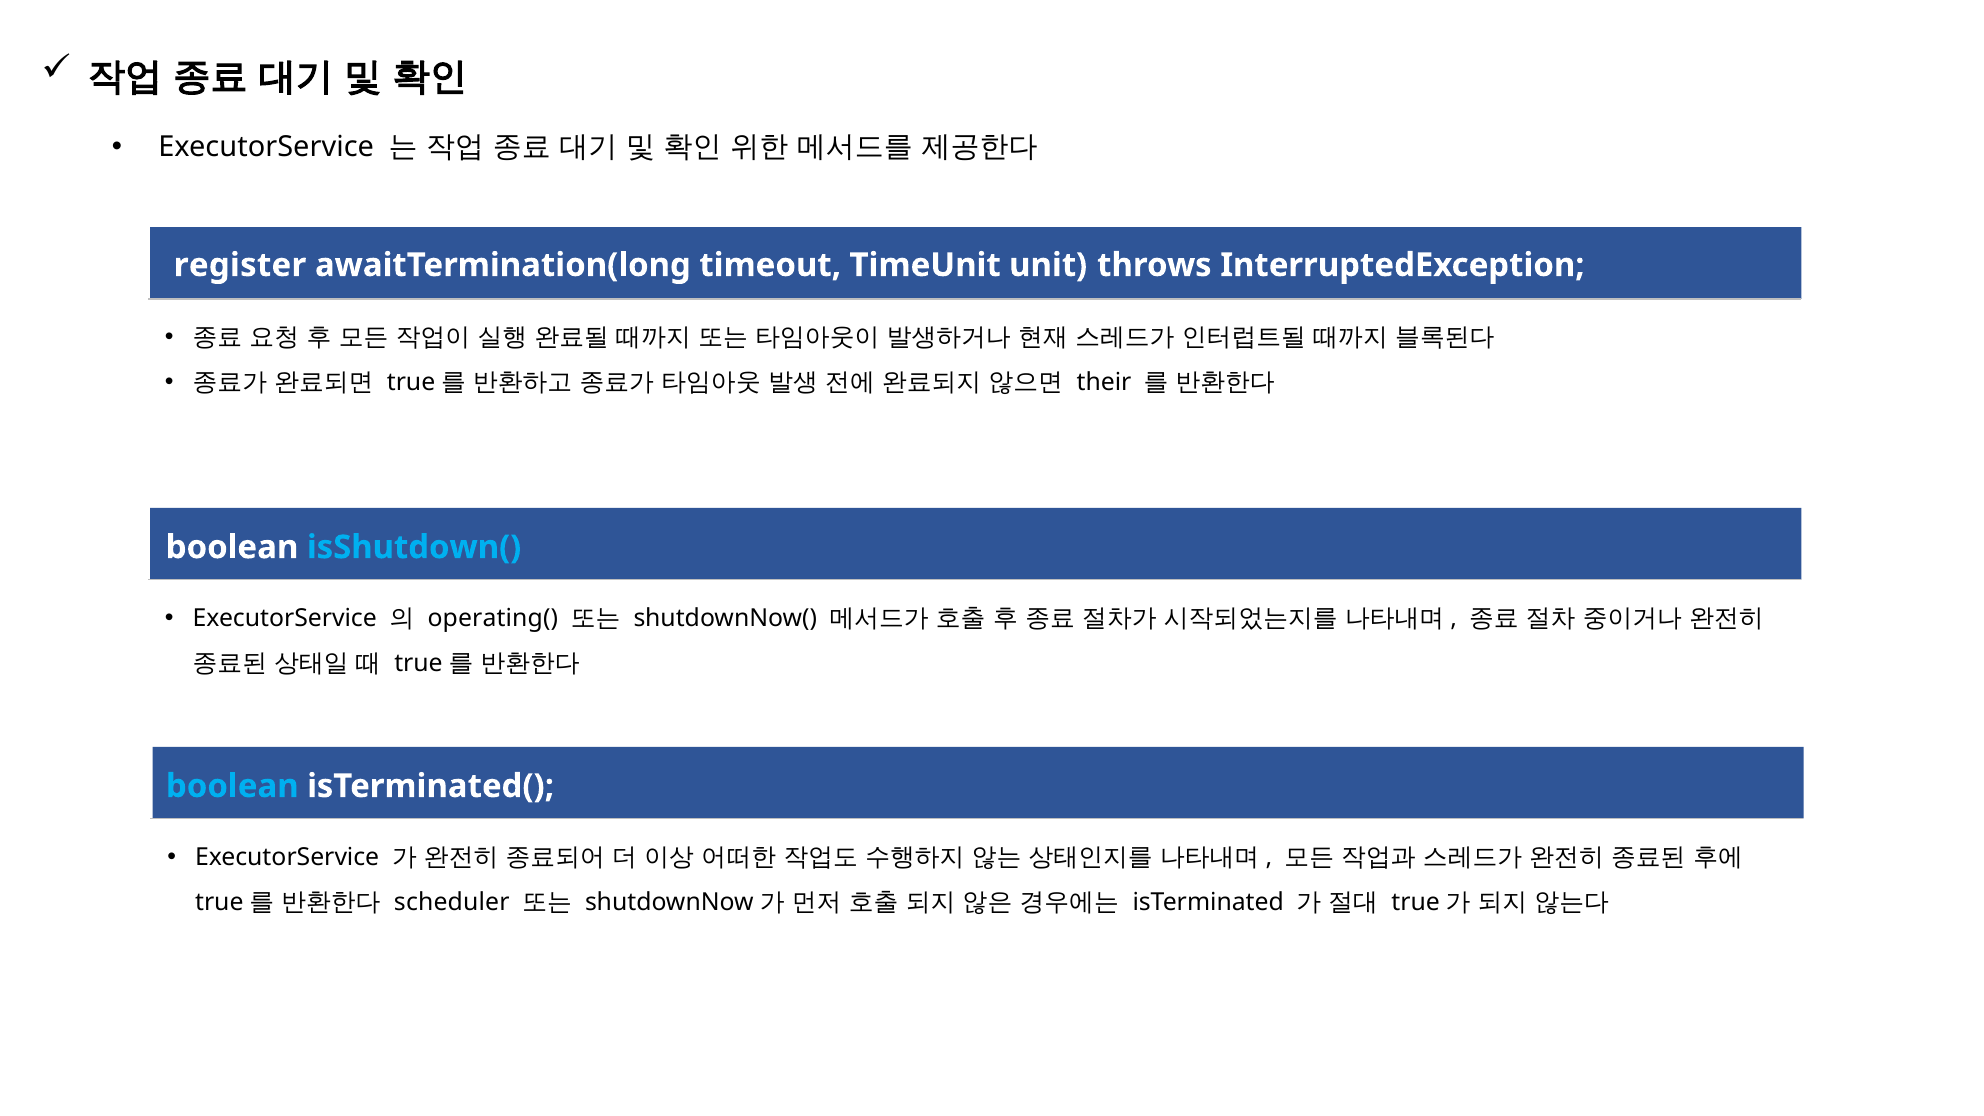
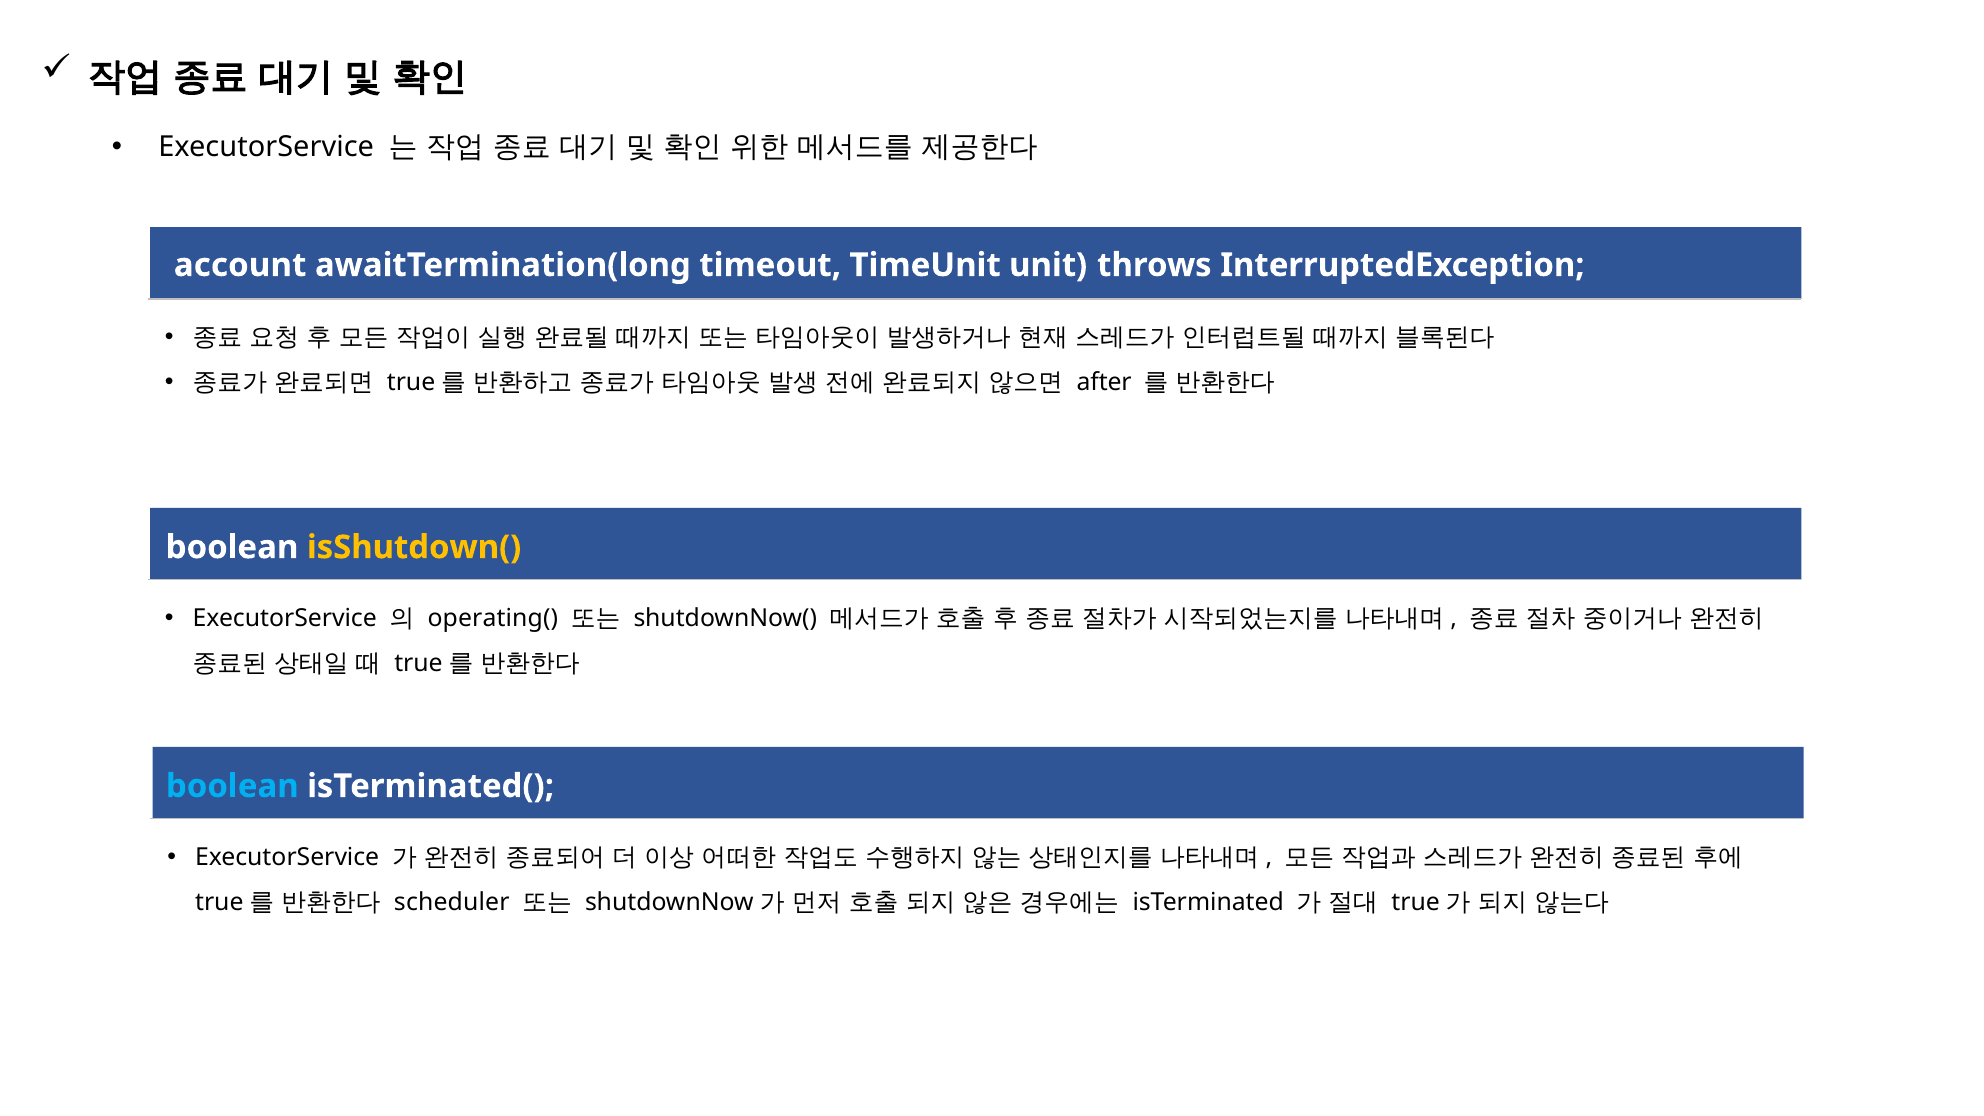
register: register -> account (240, 265)
their: their -> after (1104, 382)
isShutdown( colour: light blue -> yellow (414, 547)
